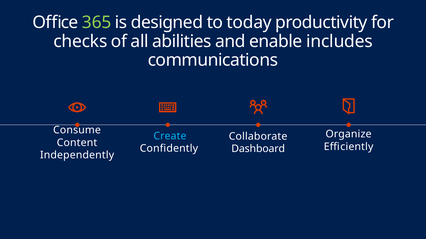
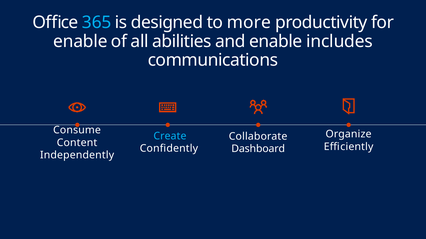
365 colour: light green -> light blue (97, 23)
today: today -> more (249, 23)
checks: checks -> enable (80, 41)
